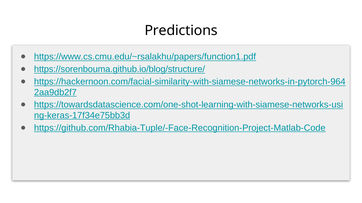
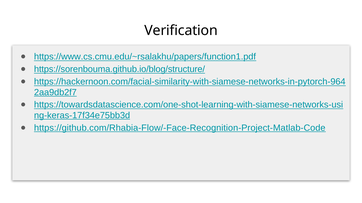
Predictions: Predictions -> Verification (181, 31)
https://github.com/Rhabia-Tuple/-Face-Recognition-Project-Matlab-Code: https://github.com/Rhabia-Tuple/-Face-Recognition-Project-Matlab-Code -> https://github.com/Rhabia-Flow/-Face-Recognition-Project-Matlab-Code (180, 128)
